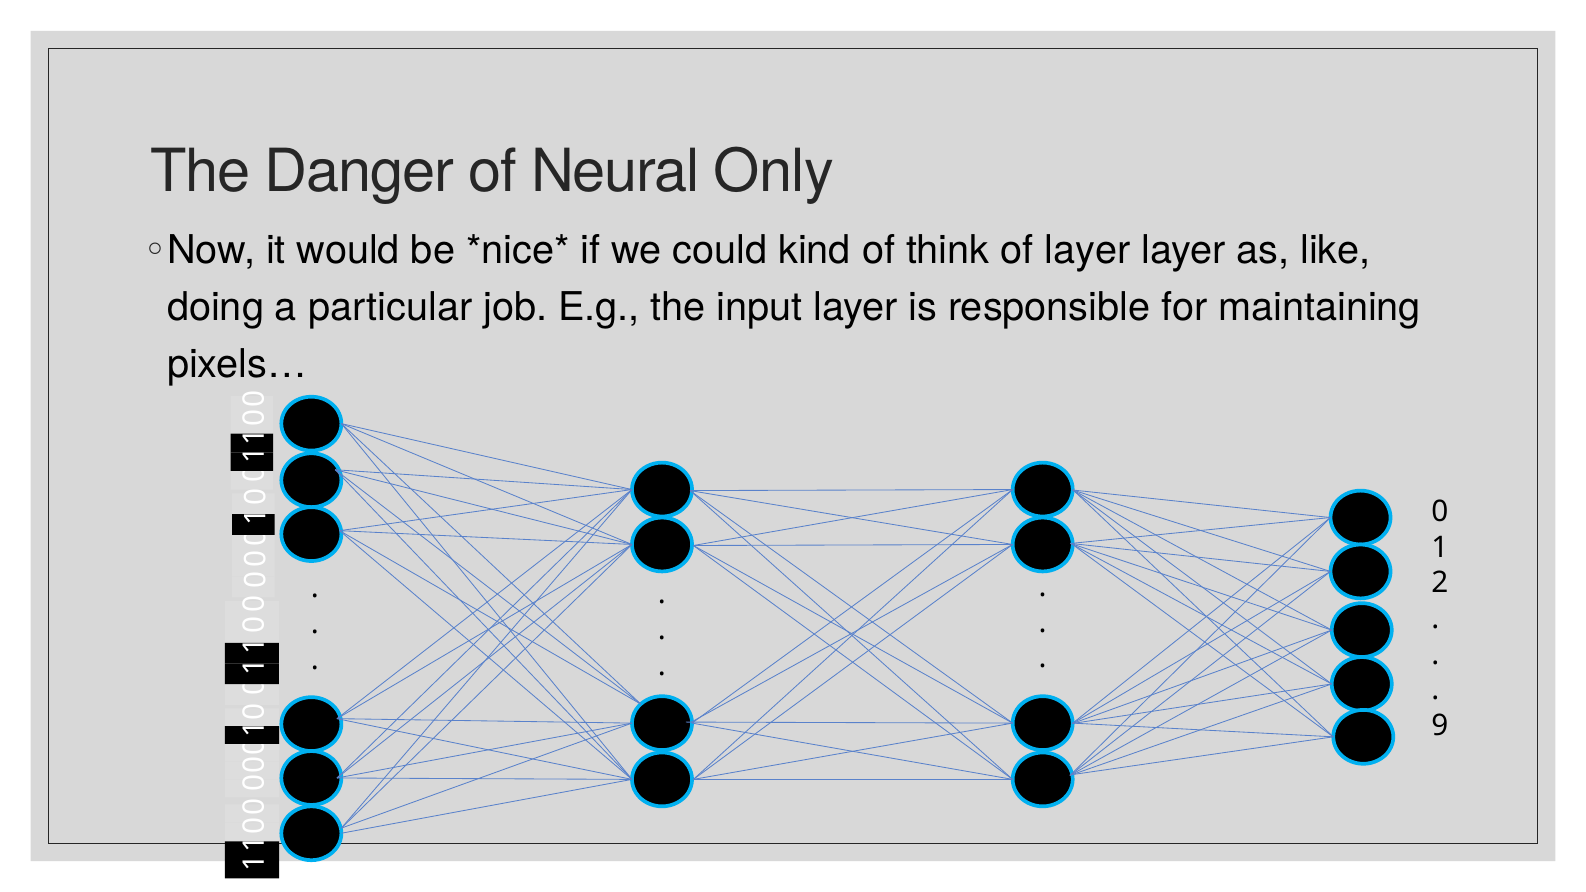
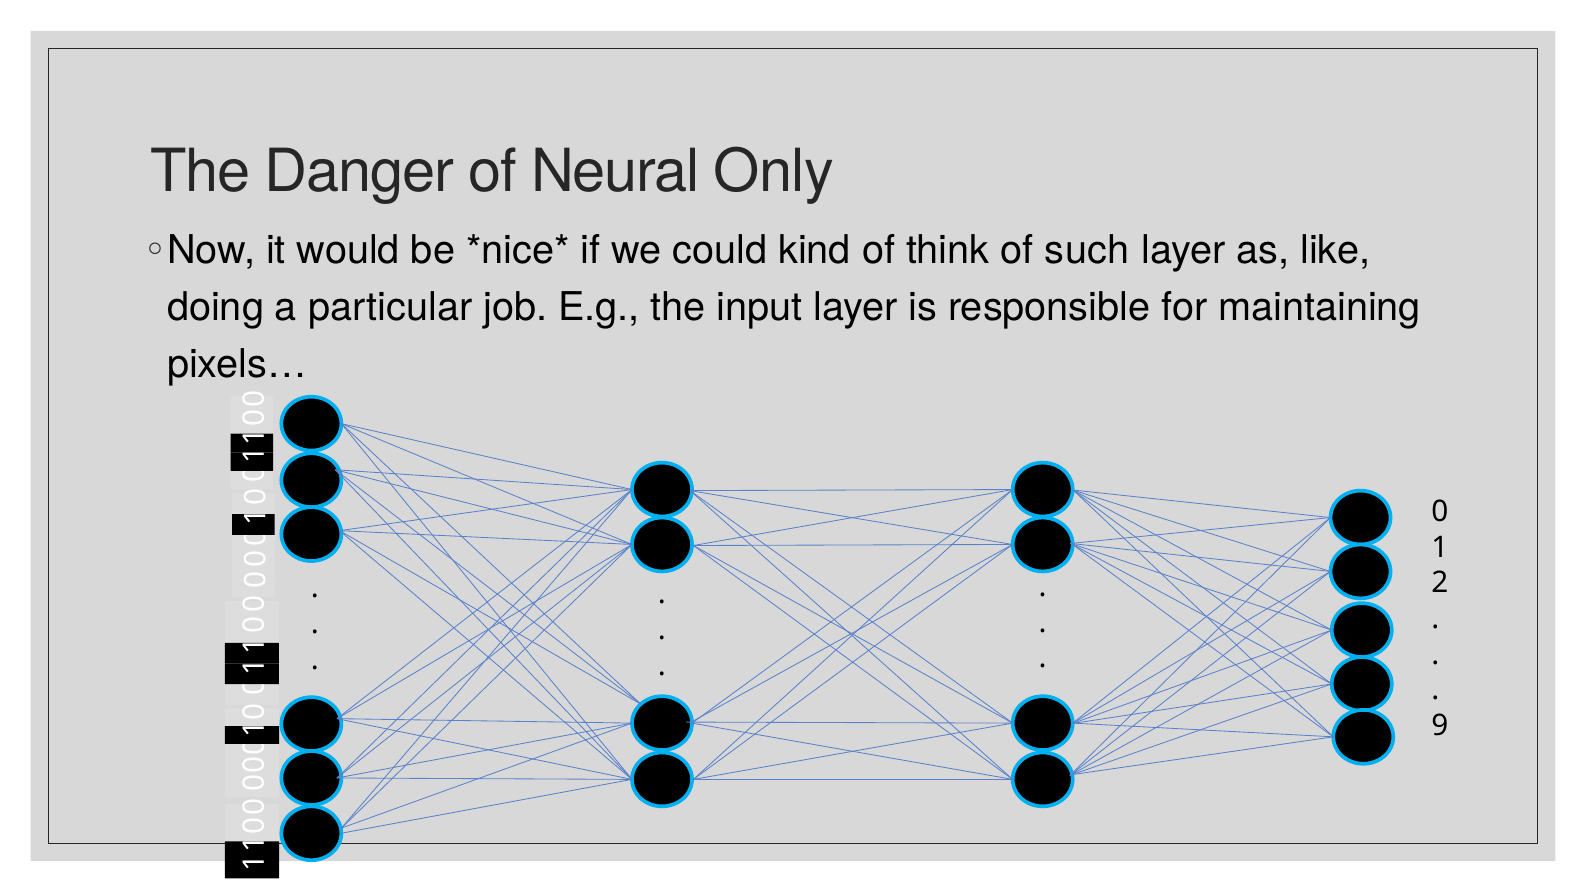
of layer: layer -> such (1087, 250)
